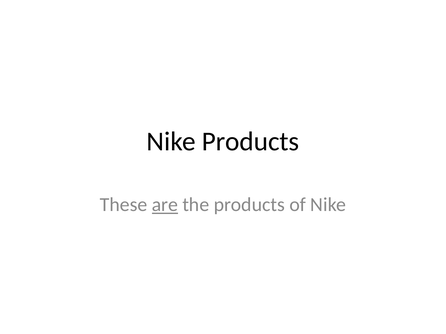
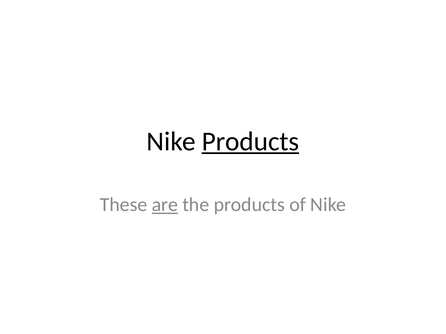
Products underline: none -> present (250, 142)
